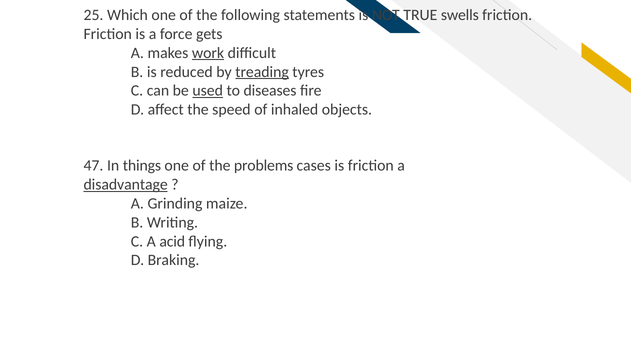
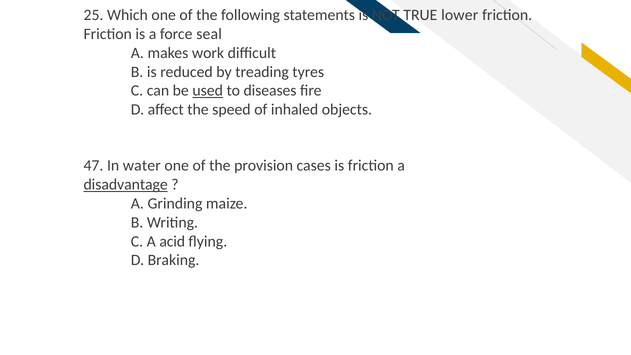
swells: swells -> lower (460, 15)
gets: gets -> seal (209, 34)
work underline: present -> none (208, 53)
treading underline: present -> none (262, 72)
things: things -> water (142, 166)
problems: problems -> provision (264, 166)
